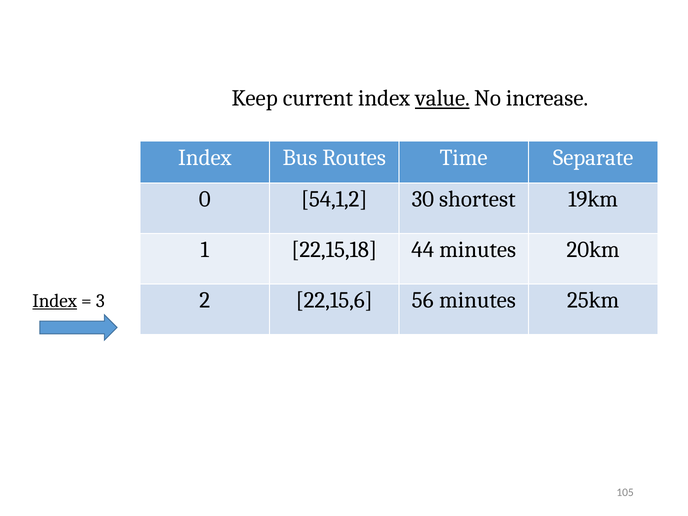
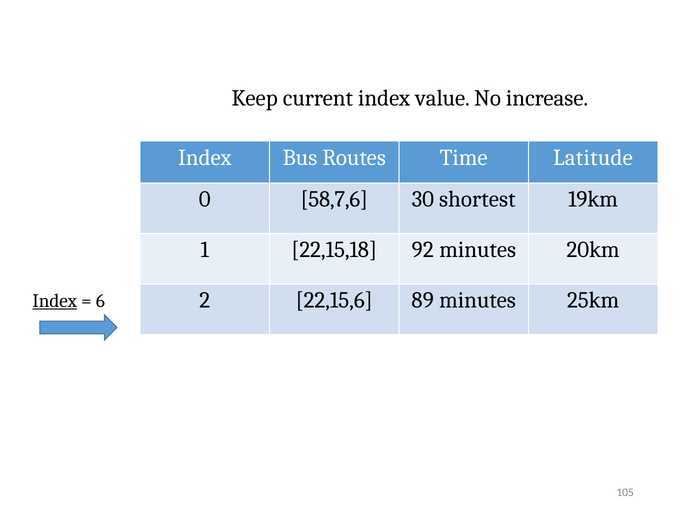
value underline: present -> none (442, 98)
Separate: Separate -> Latitude (593, 158)
54,1,2: 54,1,2 -> 58,7,6 (334, 199)
44: 44 -> 92 (423, 250)
56: 56 -> 89 (423, 300)
3: 3 -> 6 (100, 301)
